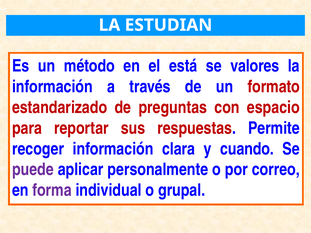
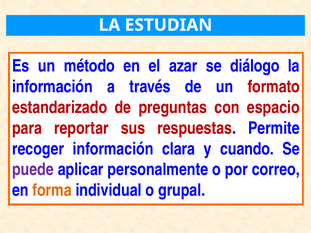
está: está -> azar (183, 66)
valores: valores -> diálogo (255, 66)
forma colour: purple -> orange (52, 190)
